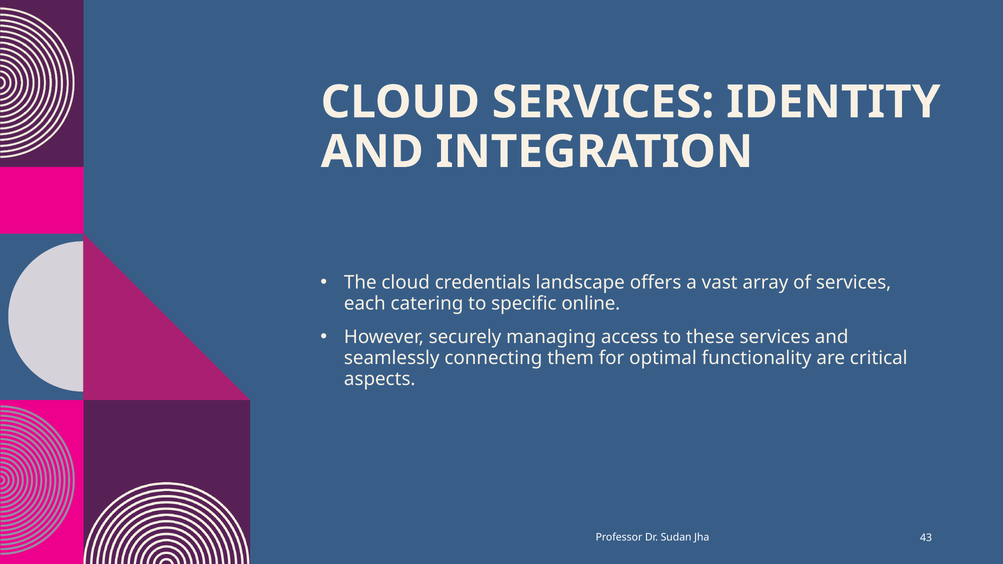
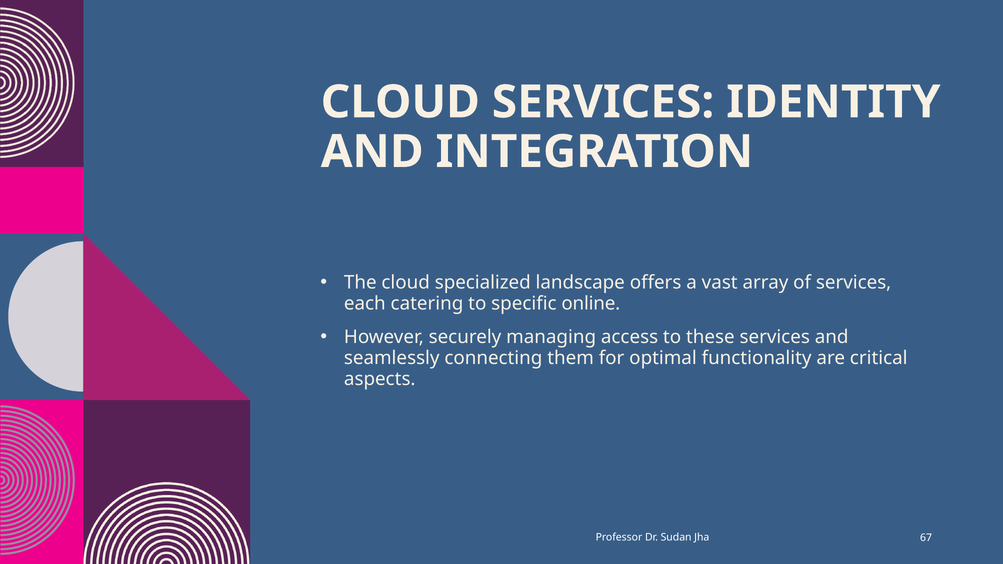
credentials: credentials -> specialized (483, 283)
43: 43 -> 67 (926, 538)
